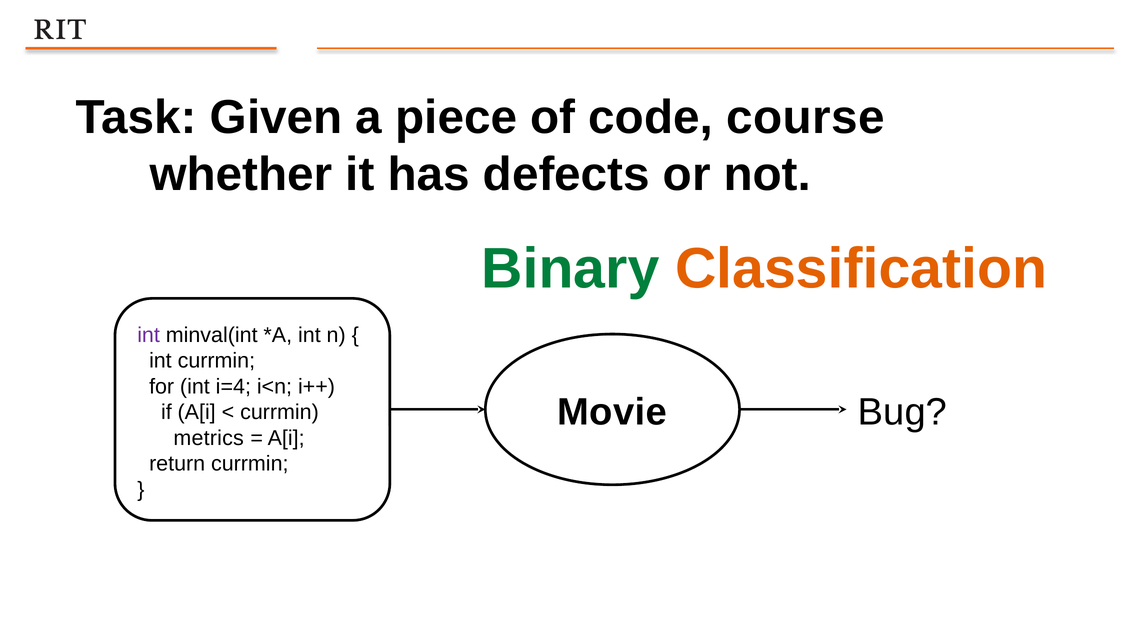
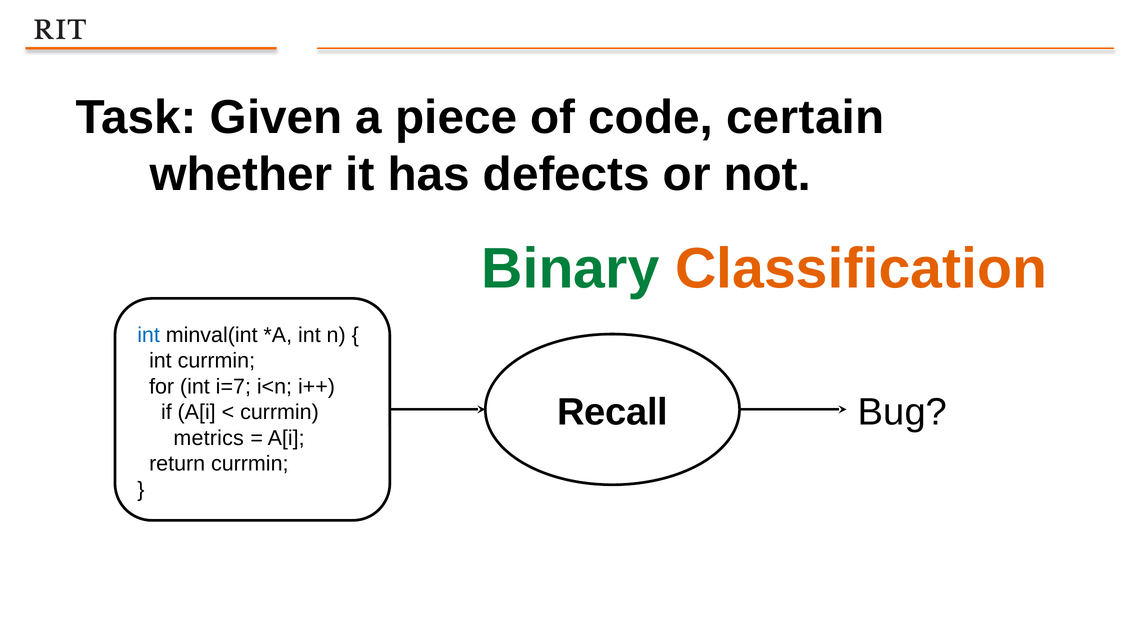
course: course -> certain (805, 117)
int colour: purple -> blue (149, 335)
i=4: i=4 -> i=7 (233, 387)
Movie: Movie -> Recall (612, 412)
